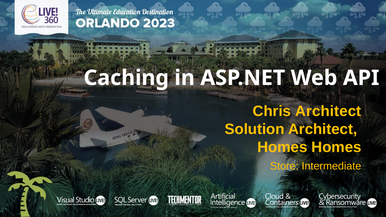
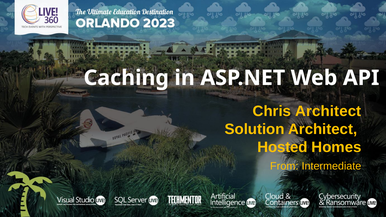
Homes: Homes -> Hosted (282, 147)
Store: Store -> From (284, 166)
